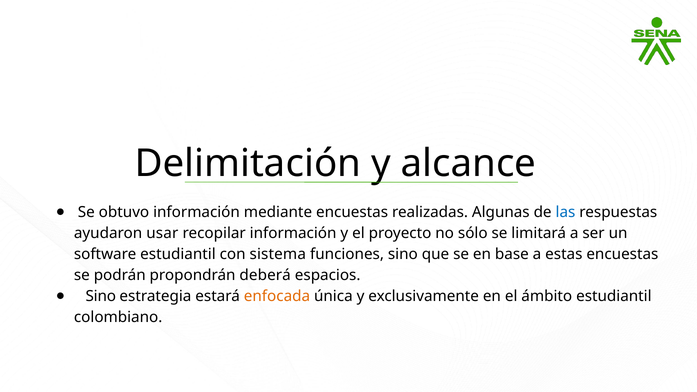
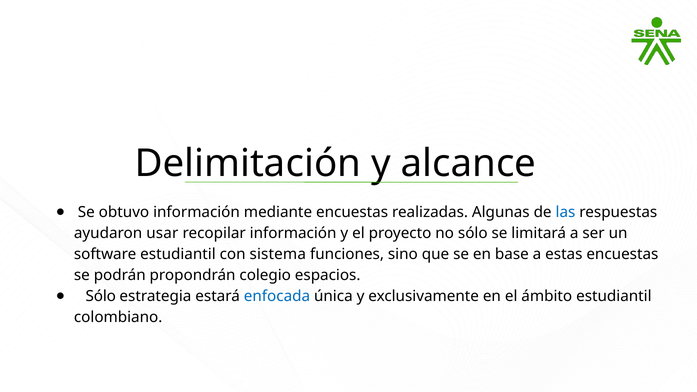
deberá: deberá -> colegio (265, 275)
Sino: Sino -> Sólo (101, 296)
enfocada colour: orange -> blue (277, 296)
